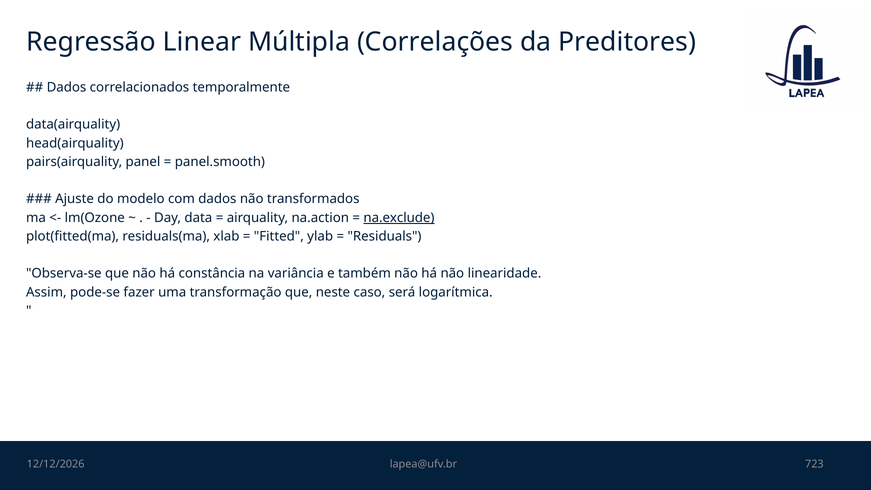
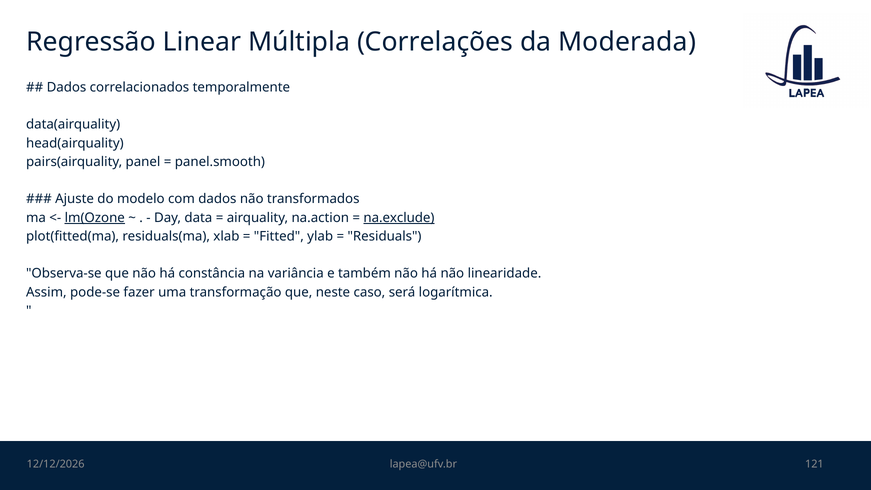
Preditores: Preditores -> Moderada (627, 42)
lm(Ozone underline: none -> present (95, 218)
723: 723 -> 121 (814, 464)
